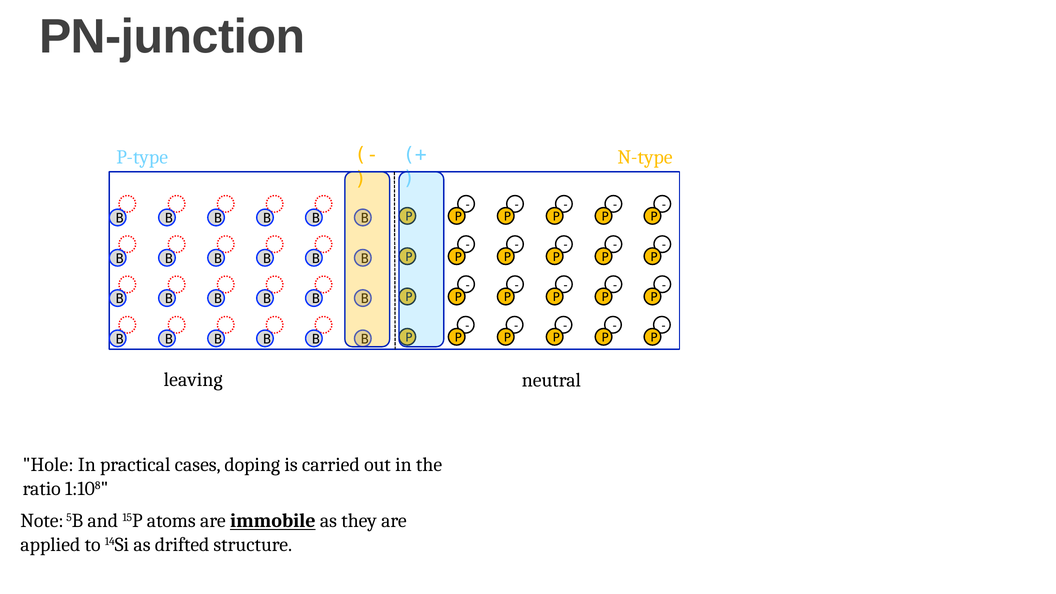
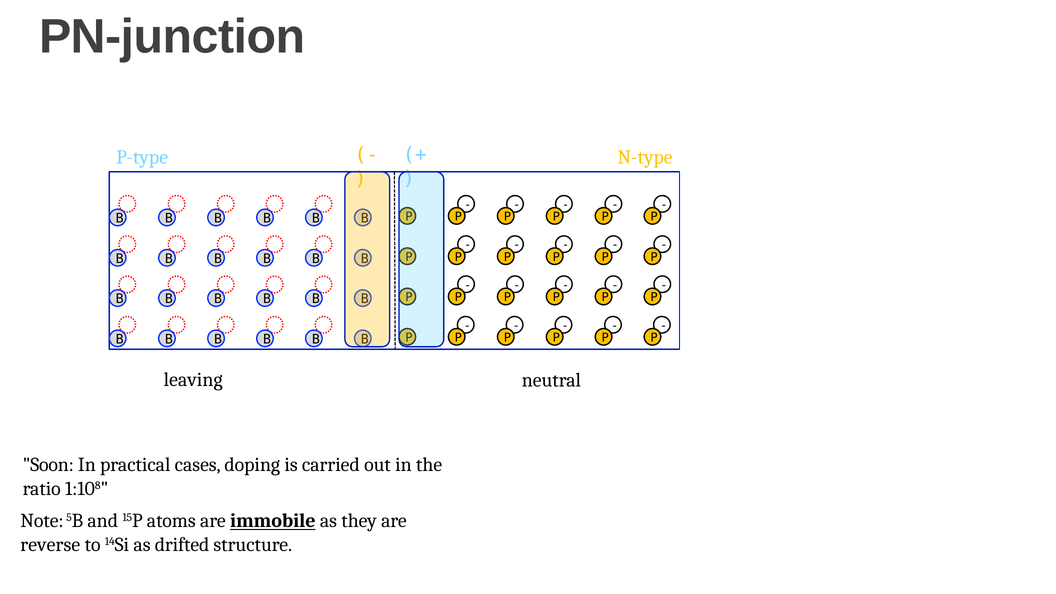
Hole: Hole -> Soon (48, 465)
applied: applied -> reverse (50, 545)
